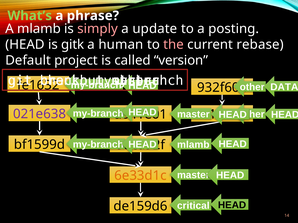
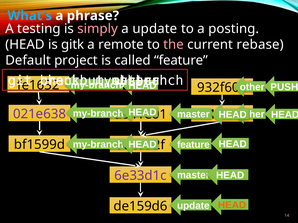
What’s colour: light green -> light blue (30, 16)
A mlamb: mlamb -> testing (39, 29)
human: human -> remote (121, 45)
called version: version -> feature (181, 61)
DATA: DATA -> PUSH (284, 87)
mlamb: mlamb -> feature (193, 145)
6e33d1c colour: orange -> purple (141, 176)
HEAD colour: black -> orange (232, 205)
critical: critical -> update (193, 206)
